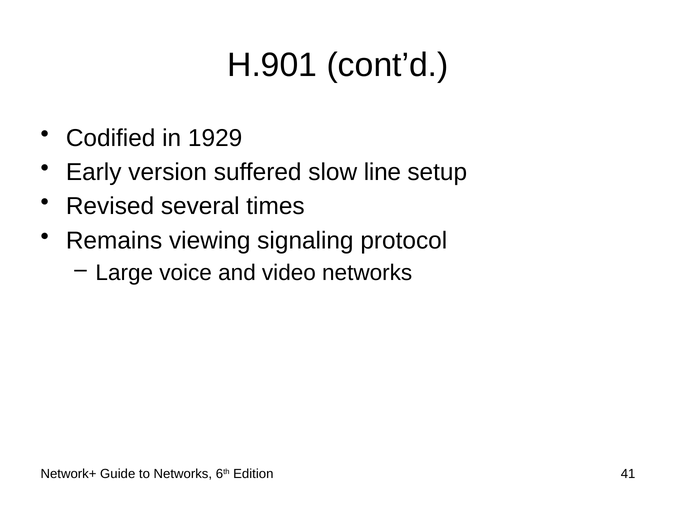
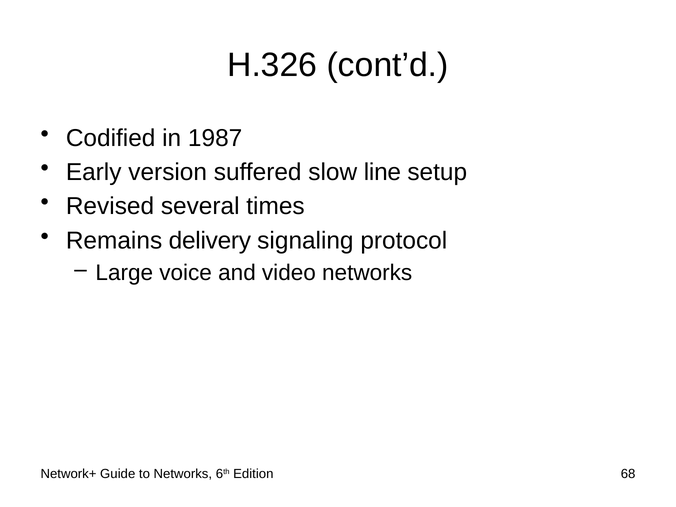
H.901: H.901 -> H.326 (272, 65)
1929: 1929 -> 1987 (215, 138)
viewing: viewing -> delivery (210, 240)
41: 41 -> 68 (628, 474)
